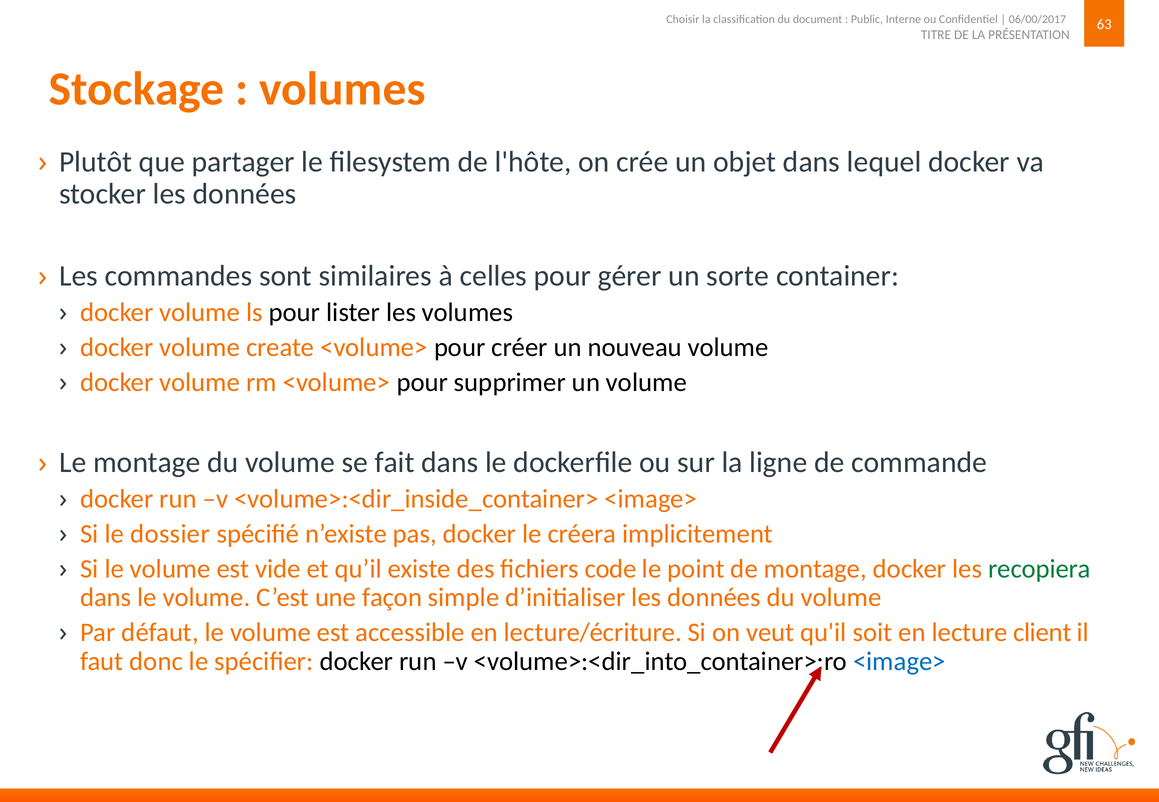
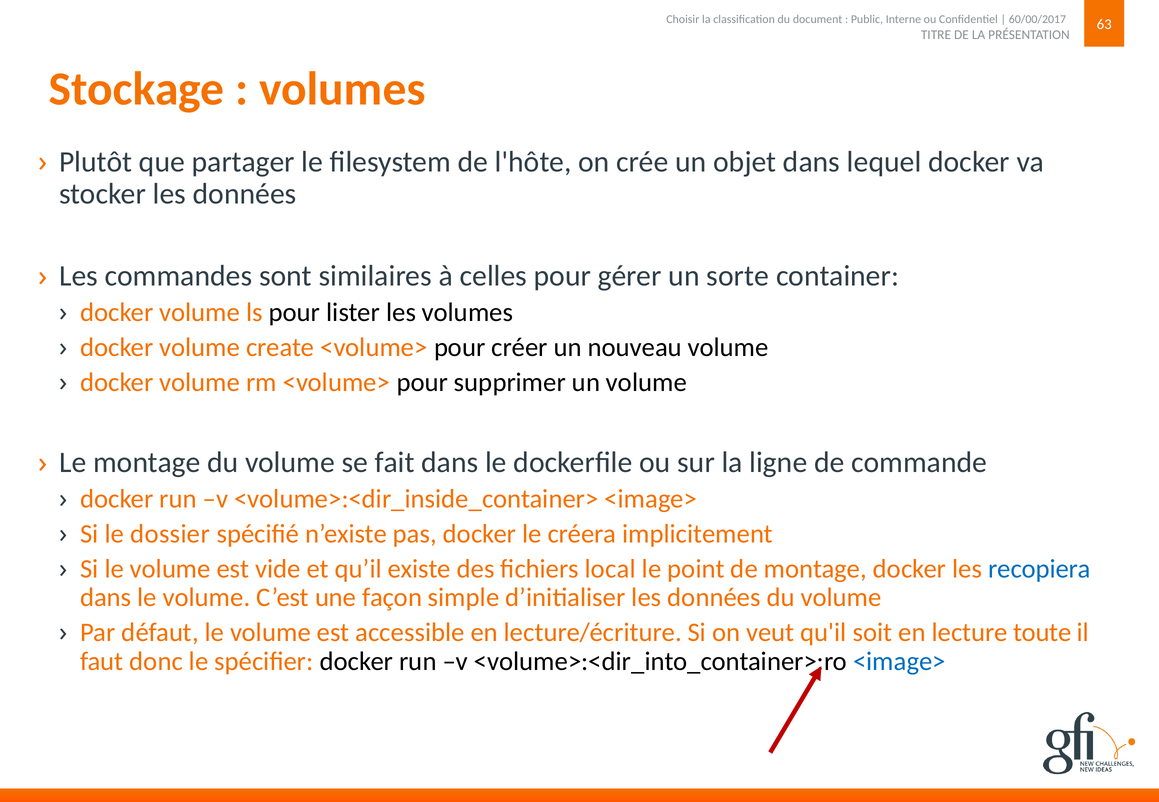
06/00/2017: 06/00/2017 -> 60/00/2017 (1037, 19)
code: code -> local (610, 569)
recopiera colour: green -> blue (1039, 569)
client: client -> toute (1042, 633)
